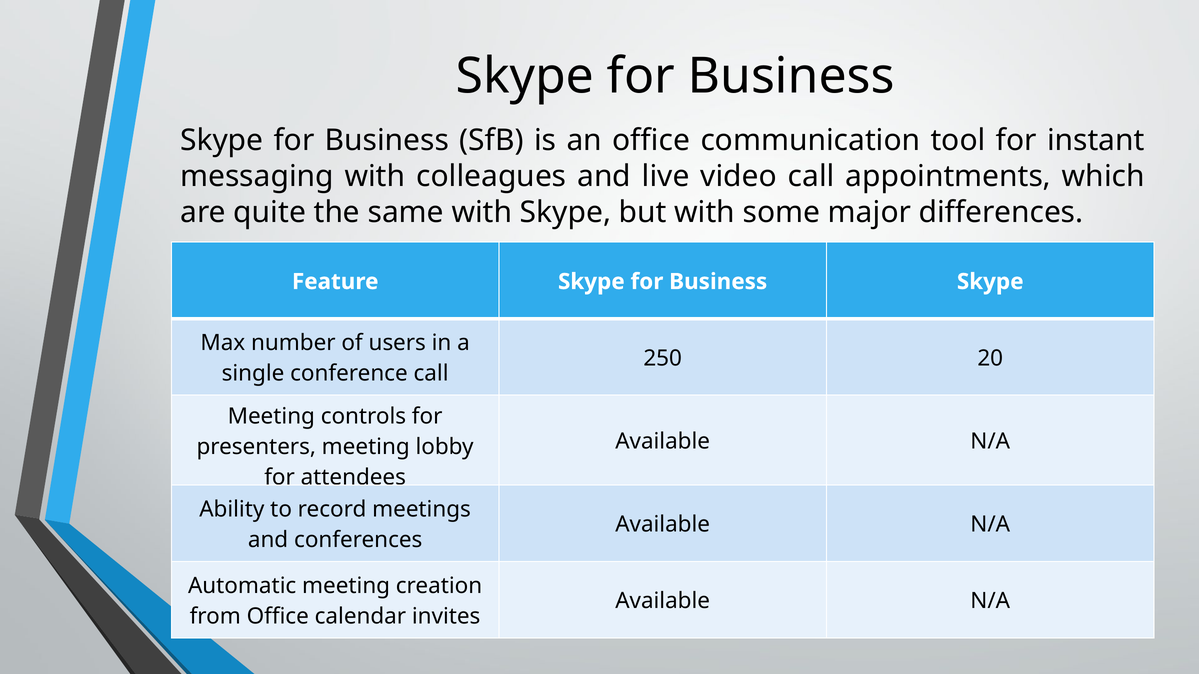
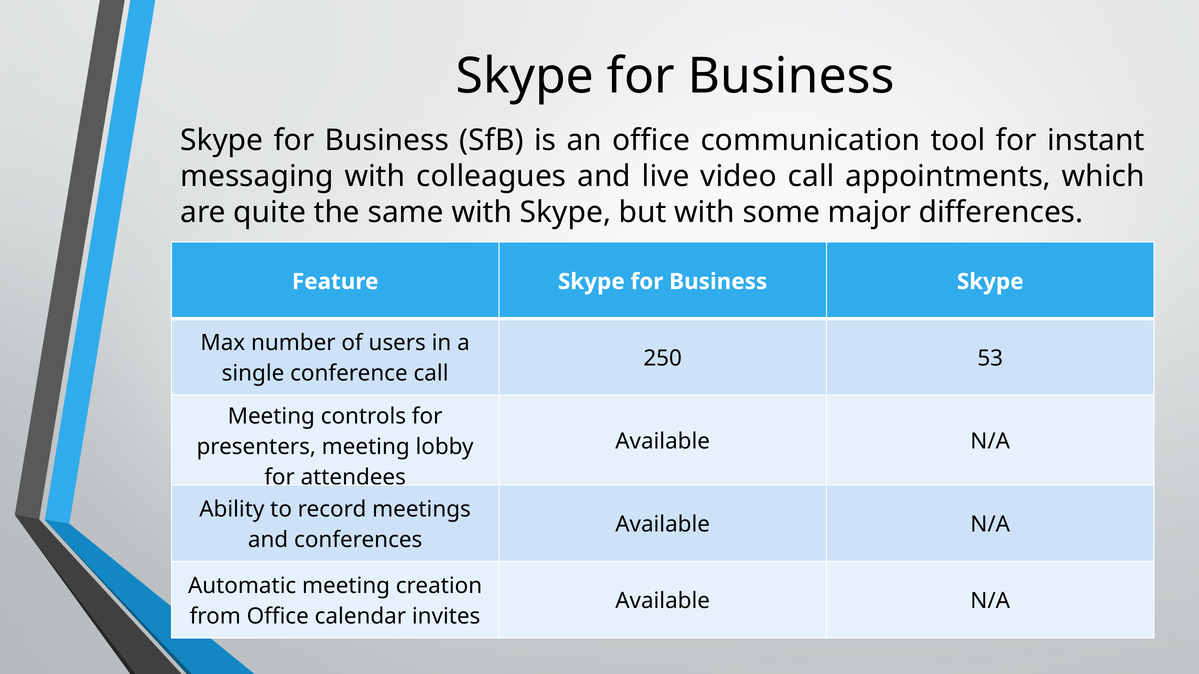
20: 20 -> 53 (990, 358)
